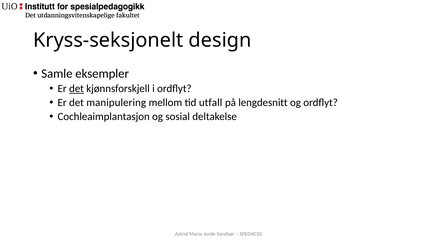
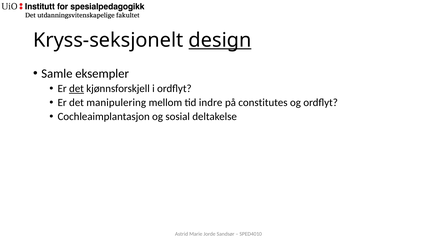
design underline: none -> present (220, 40)
utfall: utfall -> indre (211, 103)
lengdesnitt: lengdesnitt -> constitutes (263, 103)
